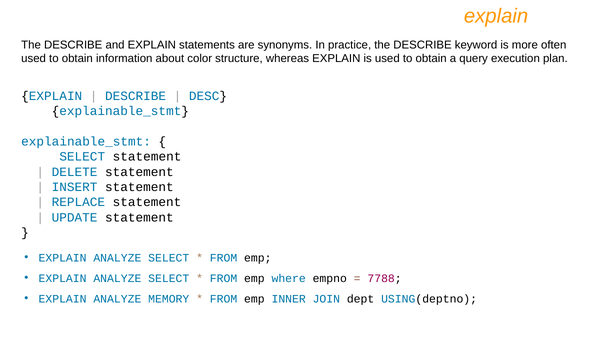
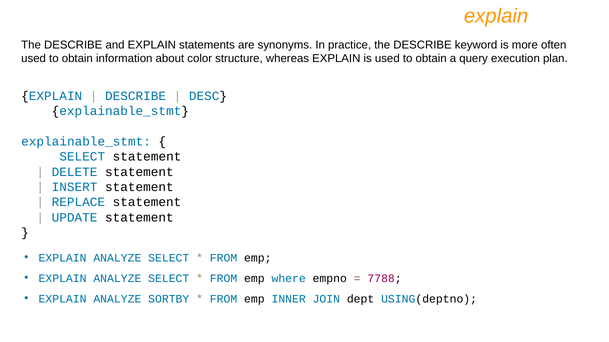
MEMORY: MEMORY -> SORTBY (169, 299)
